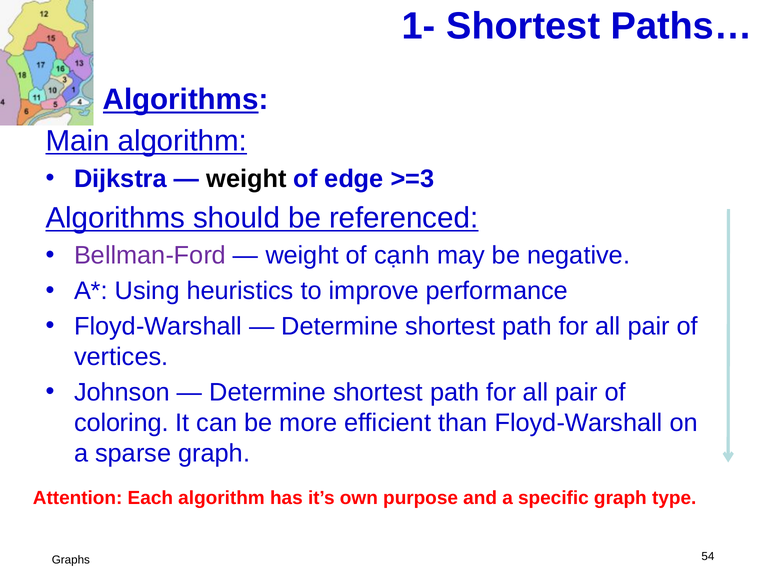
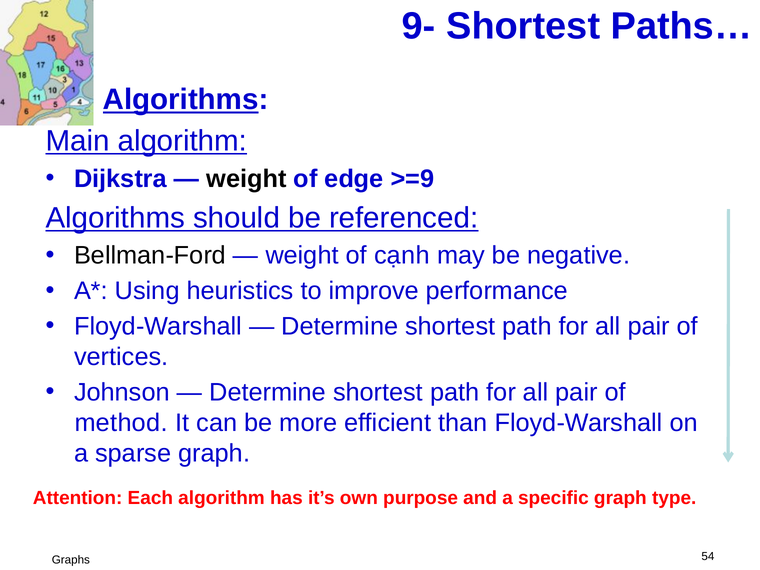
1-: 1- -> 9- (419, 26)
>=3: >=3 -> >=9 (412, 179)
Bellman-Ford colour: purple -> black (150, 256)
coloring: coloring -> method (121, 423)
